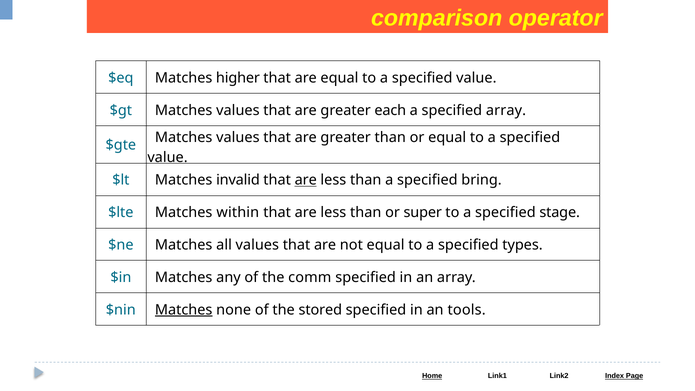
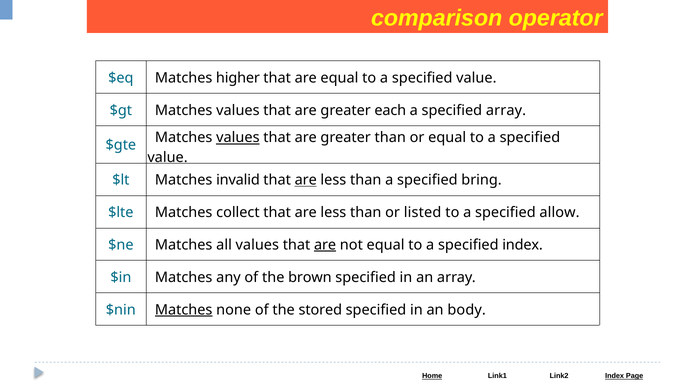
values underline: none -> present (238, 138)
within: within -> collect (238, 212)
super: super -> listed (423, 212)
stage: stage -> allow (560, 212)
are underline: none -> present (325, 245)
specified types: types -> index (523, 245)
comm: comm -> brown (310, 277)
tools: tools -> body (467, 310)
